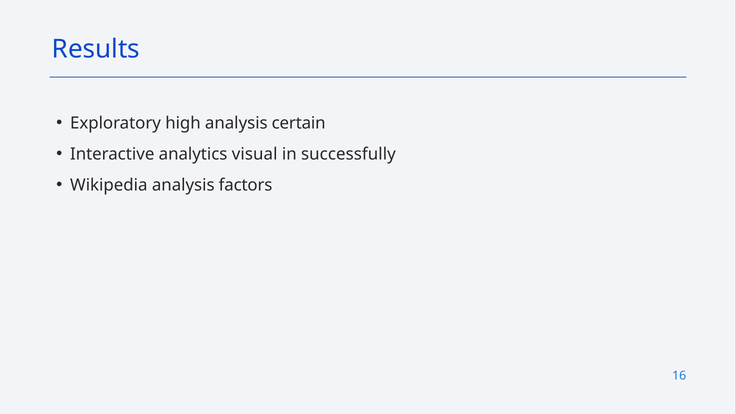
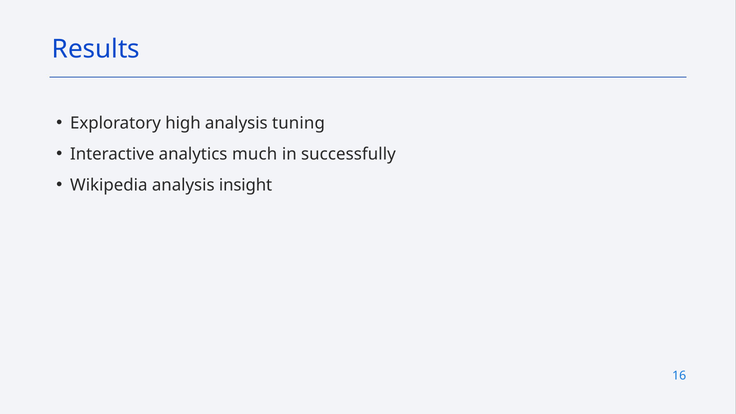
certain: certain -> tuning (298, 123)
visual: visual -> much (255, 154)
factors: factors -> insight (246, 185)
